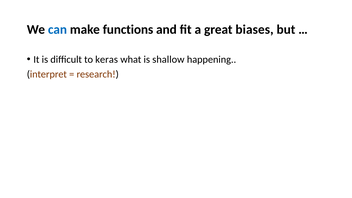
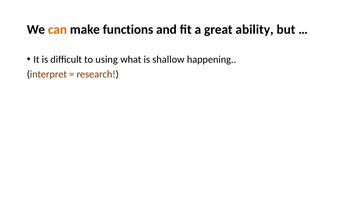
can colour: blue -> orange (57, 30)
biases: biases -> ability (255, 30)
keras: keras -> using (107, 60)
